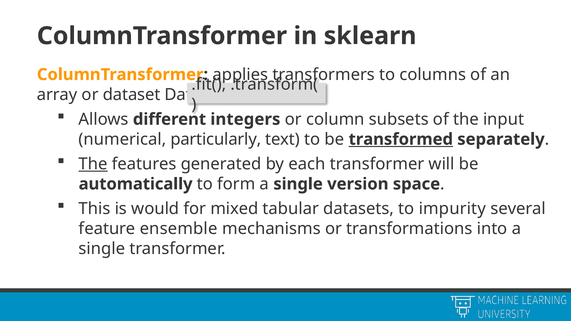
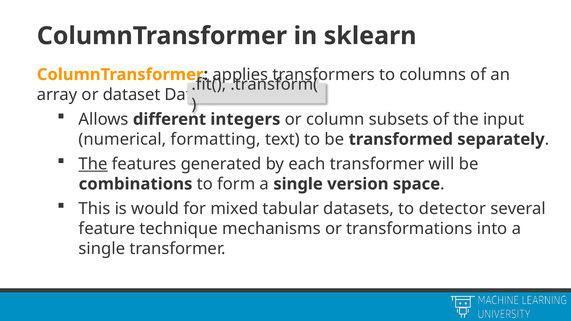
particularly: particularly -> formatting (216, 139)
transformed underline: present -> none (401, 139)
automatically: automatically -> combinations (136, 184)
impurity: impurity -> detector (452, 209)
ensemble: ensemble -> technique (179, 229)
